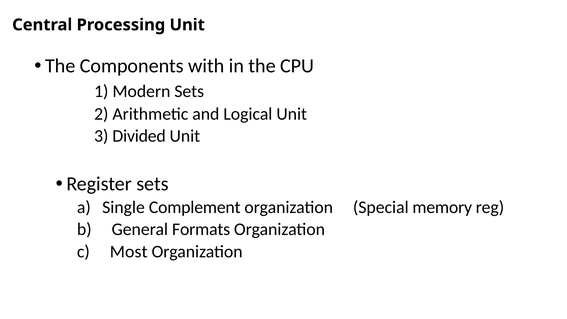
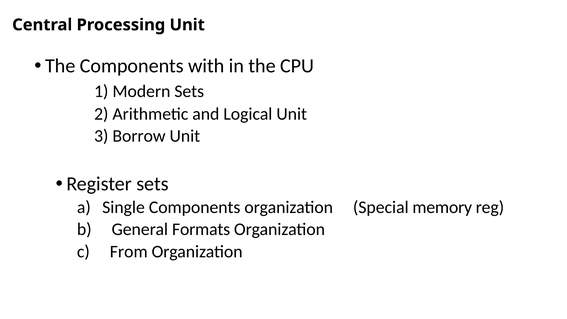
Divided: Divided -> Borrow (139, 136)
Single Complement: Complement -> Components (195, 207)
Most: Most -> From (129, 251)
